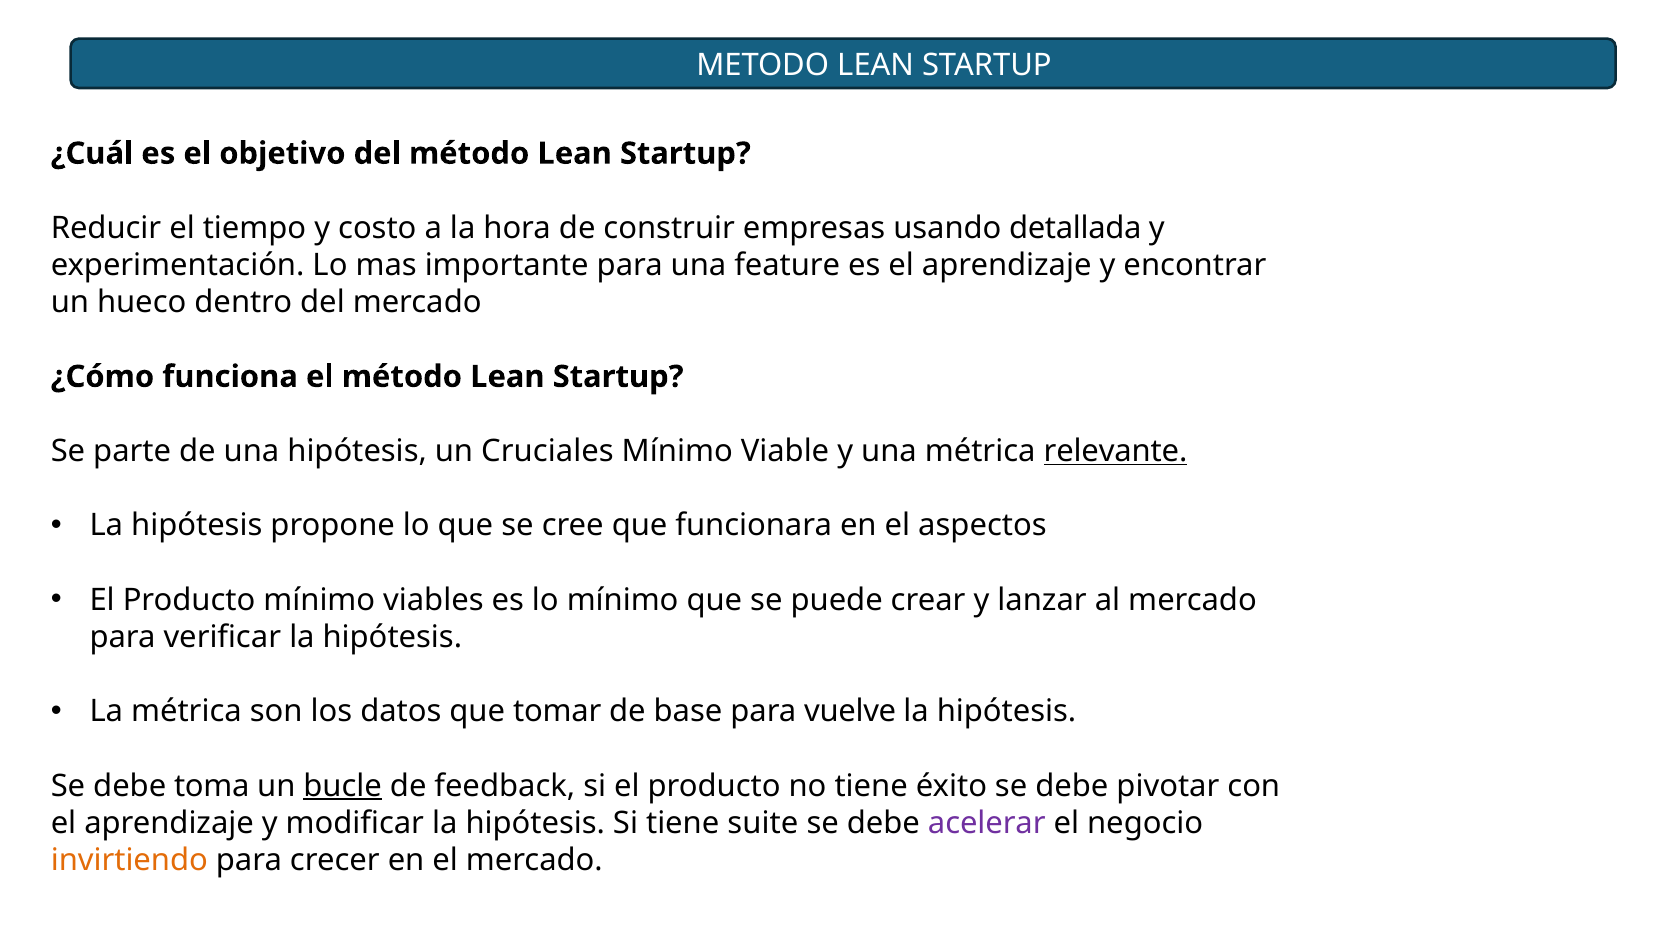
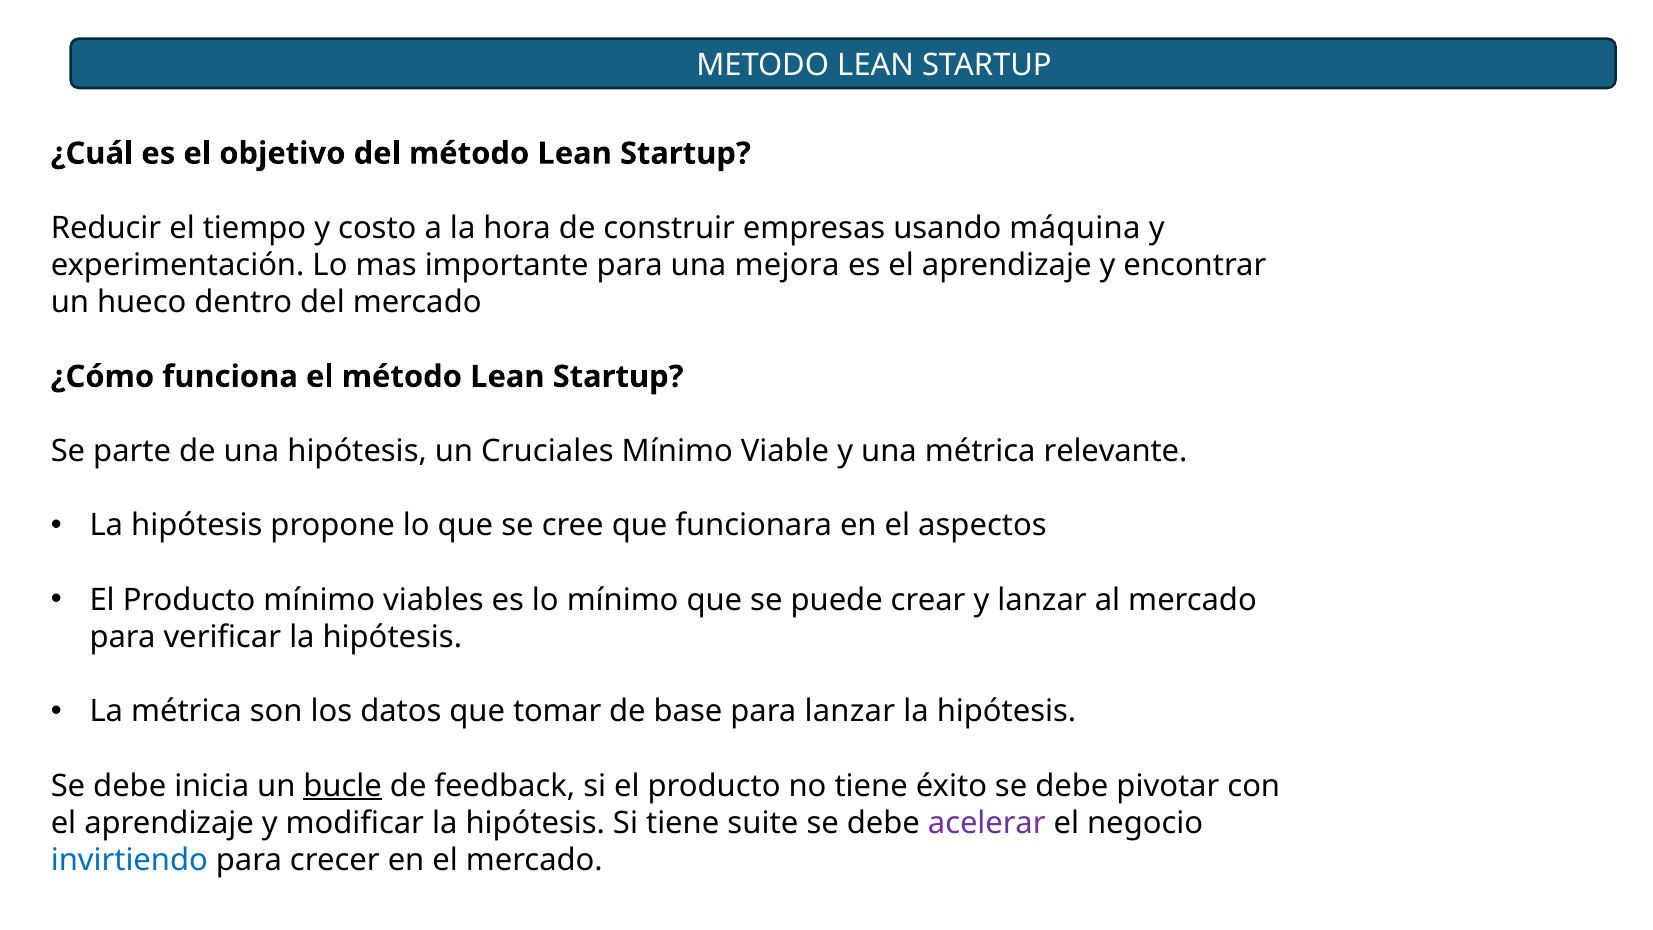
detallada: detallada -> máquina (1075, 228)
feature: feature -> mejora (787, 265)
relevante underline: present -> none (1115, 451)
para vuelve: vuelve -> lanzar (850, 711)
toma: toma -> inicia (212, 786)
invirtiendo colour: orange -> blue (129, 860)
